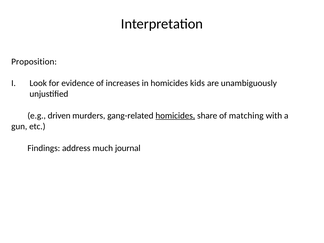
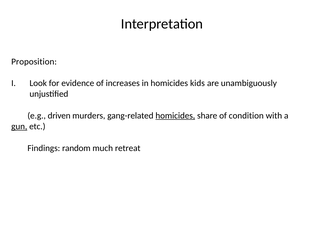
matching: matching -> condition (246, 116)
gun underline: none -> present (19, 126)
address: address -> random (76, 148)
journal: journal -> retreat (128, 148)
